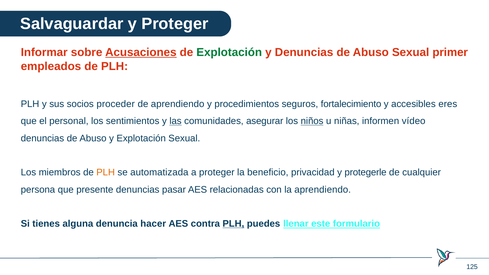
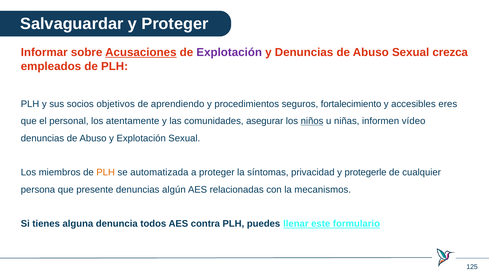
Explotación colour: green -> purple (229, 52)
primer: primer -> crezca (450, 52)
proceder: proceder -> objetivos (116, 104)
sentimientos: sentimientos -> atentamente (133, 121)
las underline: present -> none (176, 121)
beneficio: beneficio -> síntomas (268, 172)
pasar: pasar -> algún (174, 190)
la aprendiendo: aprendiendo -> mecanismos (323, 190)
hacer: hacer -> todos (153, 224)
PLH underline: present -> none (233, 224)
